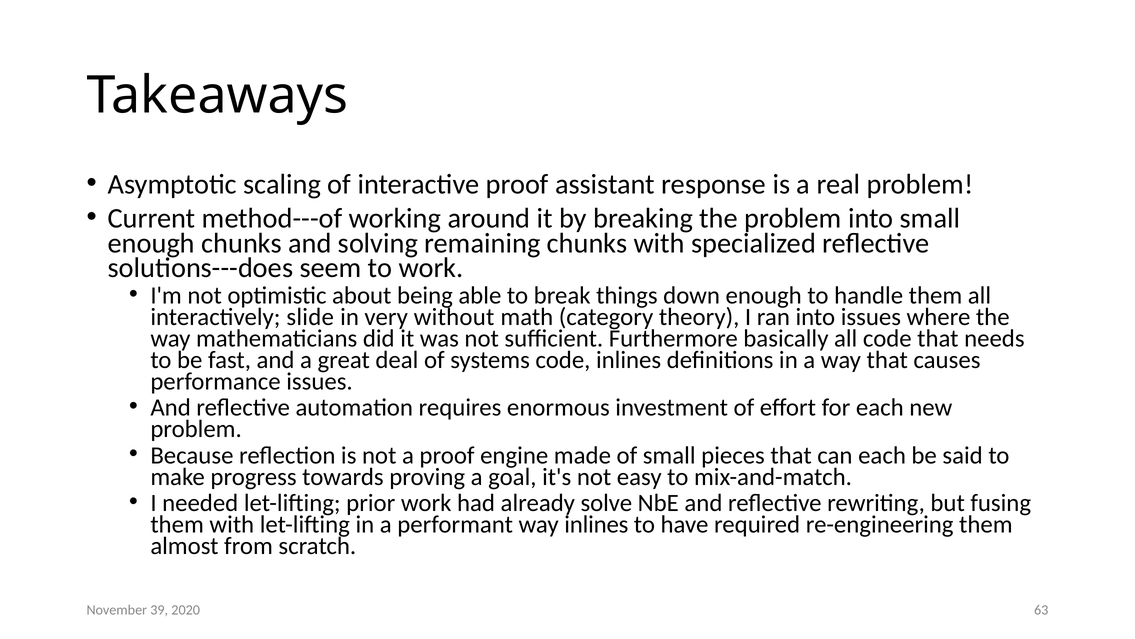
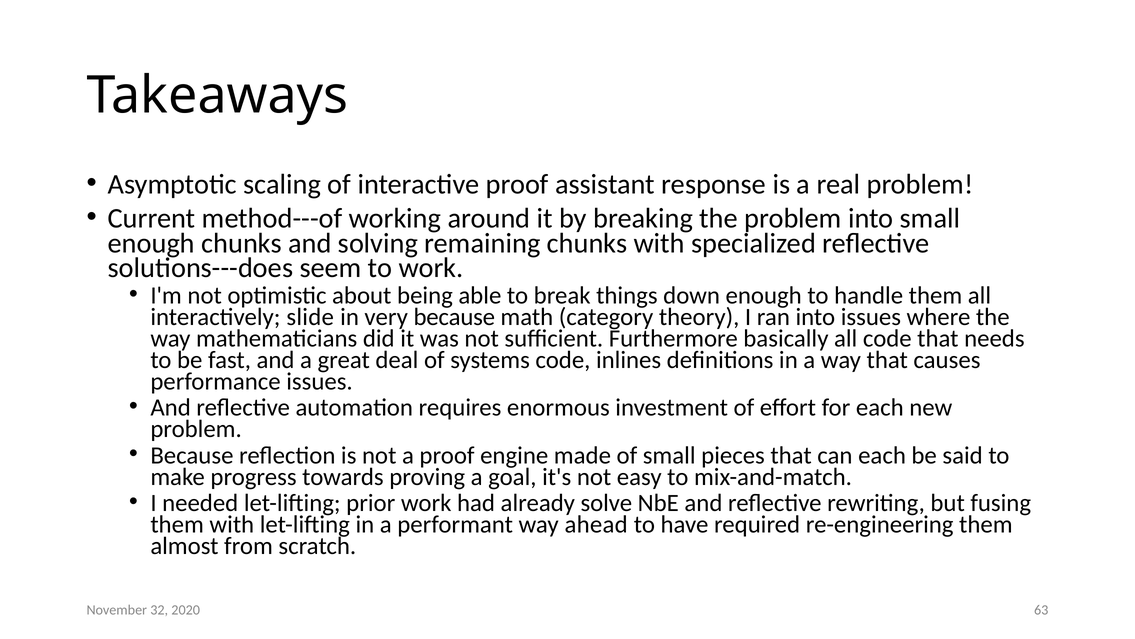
very without: without -> because (454, 317)
way inlines: inlines -> ahead (596, 524)
39: 39 -> 32 (159, 610)
